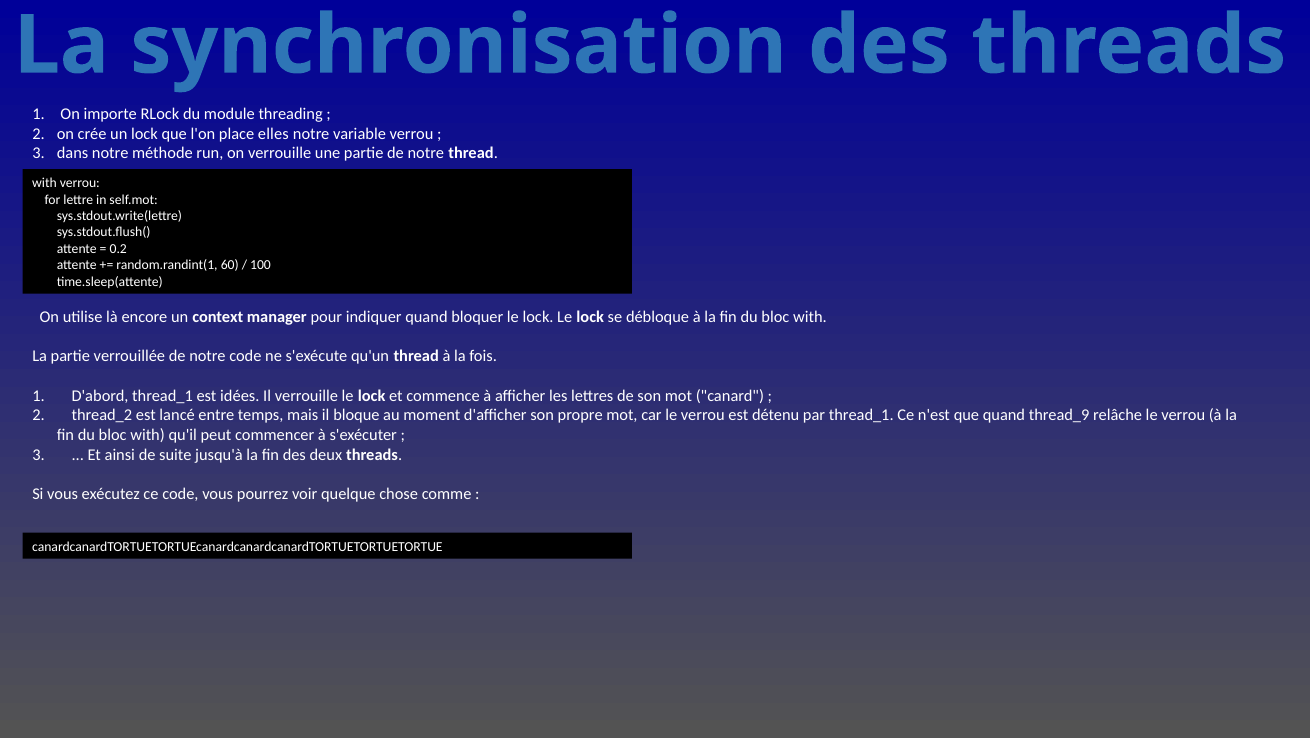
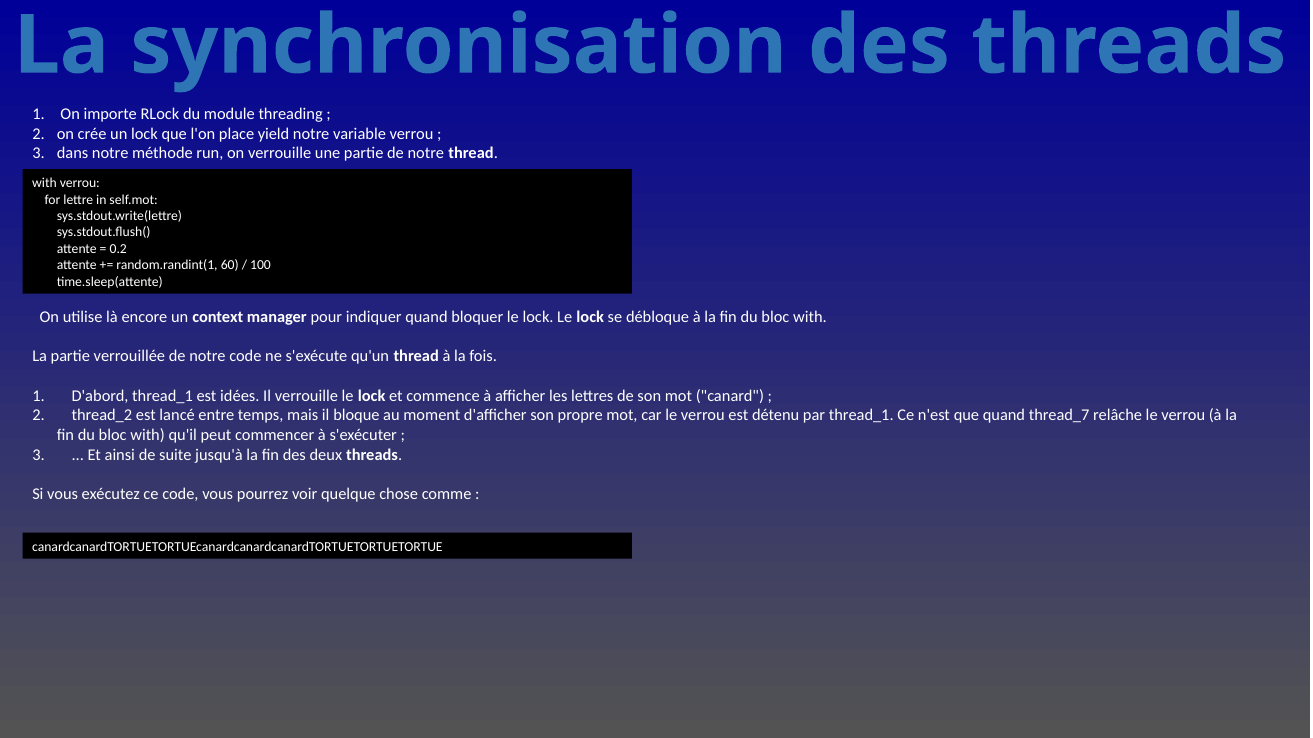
elles: elles -> yield (274, 134)
thread_9: thread_9 -> thread_7 (1059, 416)
